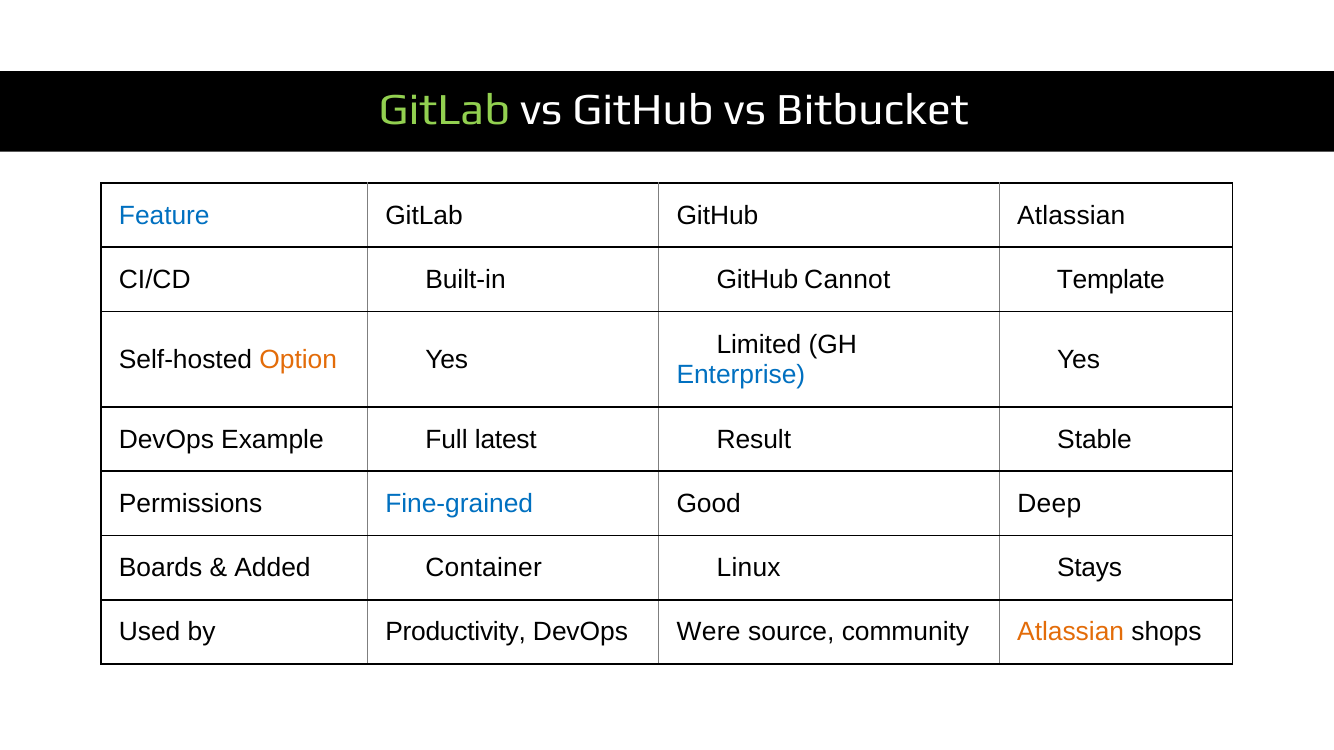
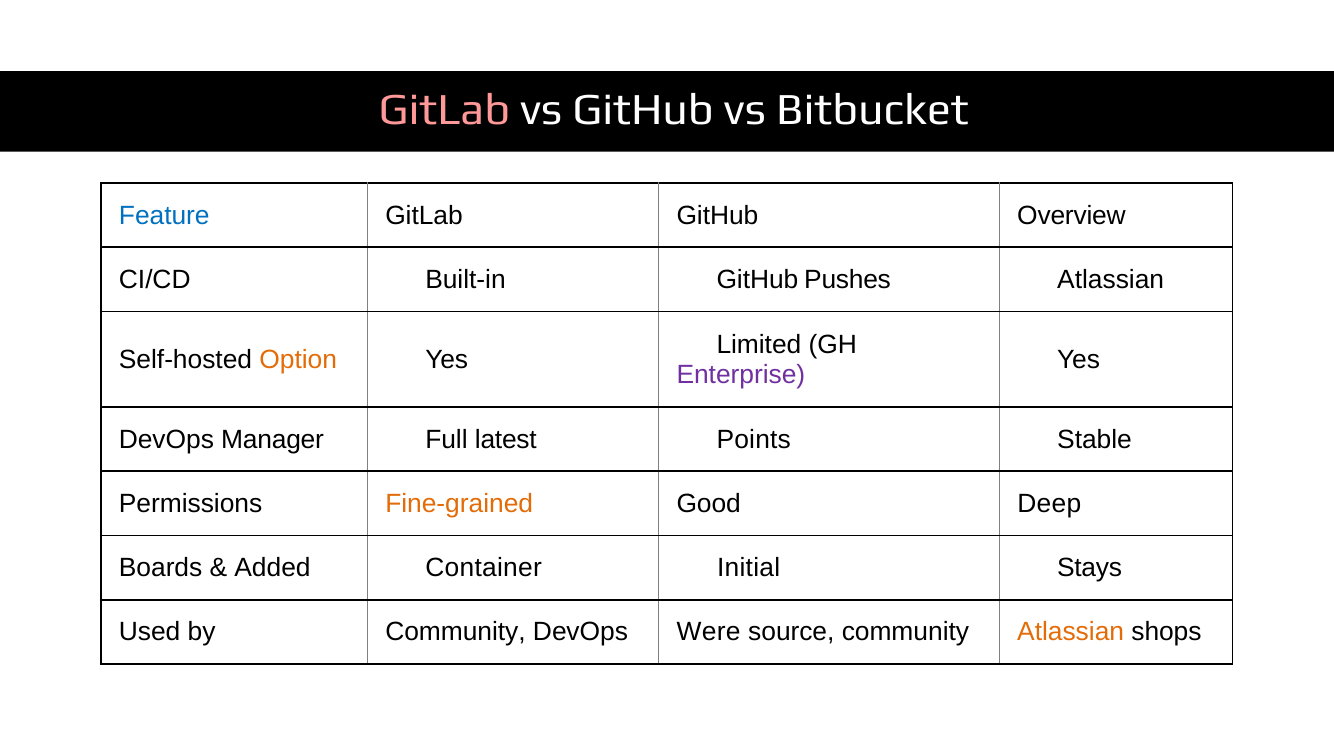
GitLab colour: light green -> pink (445, 110)
GitHub Atlassian: Atlassian -> Overview (1071, 216)
Cannot: Cannot -> Pushes (848, 280)
Template: Template -> Atlassian (1111, 280)
Enterprise colour: blue -> purple (741, 375)
Example: Example -> Manager (273, 440)
Result: Result -> Points (754, 440)
Fine-grained colour: blue -> orange (459, 504)
Linux: Linux -> Initial (749, 568)
by Productivity: Productivity -> Community (455, 632)
